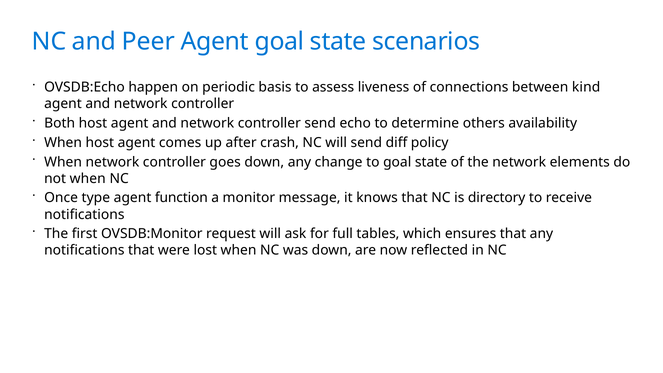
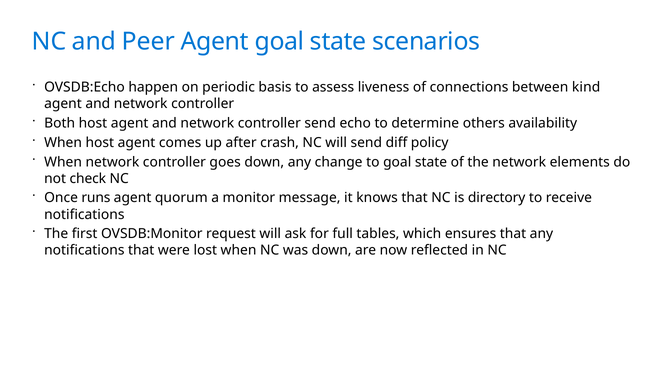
not when: when -> check (88, 179)
type: type -> runs (96, 198)
function: function -> quorum (181, 198)
